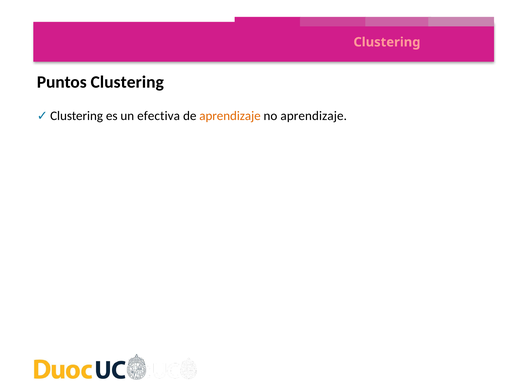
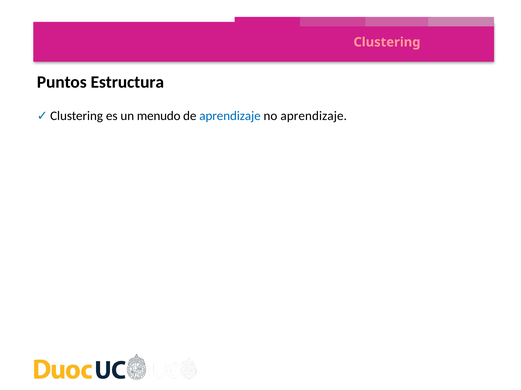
Puntos Clustering: Clustering -> Estructura (127, 82)
efectiva: efectiva -> menudo (159, 116)
aprendizaje colour: orange -> blue (230, 116)
